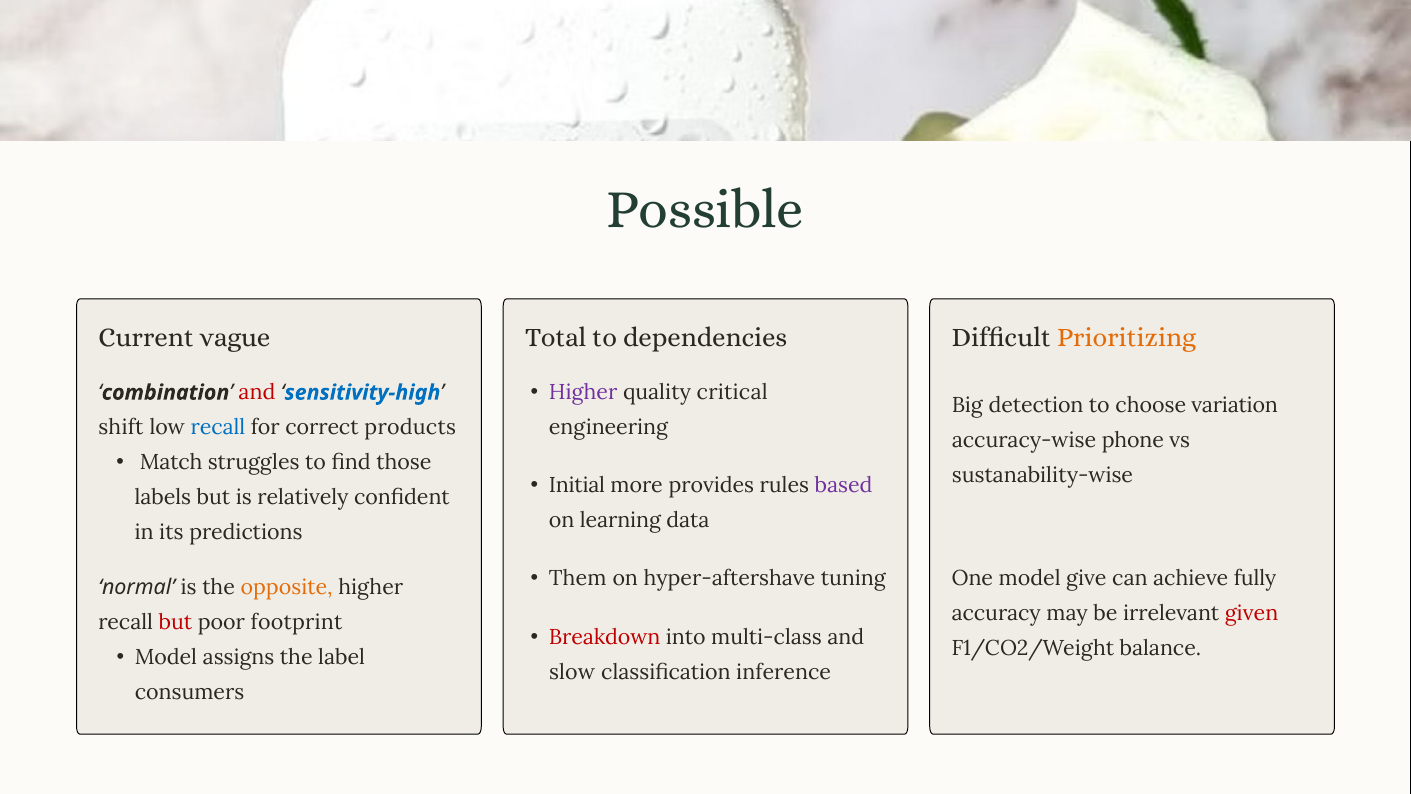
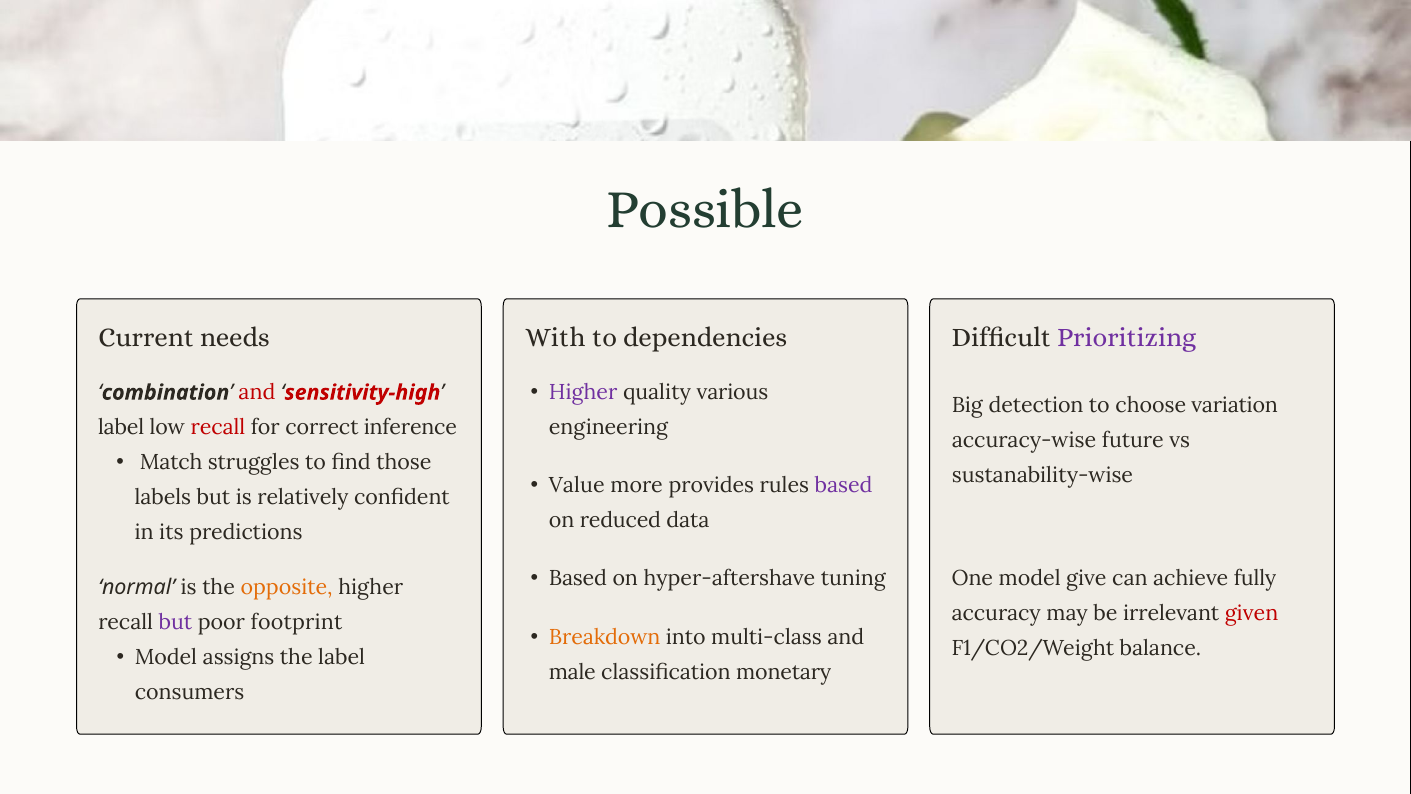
vague: vague -> needs (235, 338)
Total: Total -> With (555, 338)
Prioritizing colour: orange -> purple (1127, 338)
critical: critical -> various (732, 392)
sensitivity-high colour: blue -> red (362, 392)
shift: shift -> label (121, 427)
recall colour: blue -> red (218, 427)
products: products -> inference (410, 427)
phone: phone -> future (1133, 440)
Initial: Initial -> Value (577, 485)
learning: learning -> reduced (620, 520)
Them: Them -> Based (578, 578)
but colour: red -> purple (175, 622)
Breakdown colour: red -> orange (605, 637)
slow: slow -> male (572, 672)
inference: inference -> monetary (784, 672)
